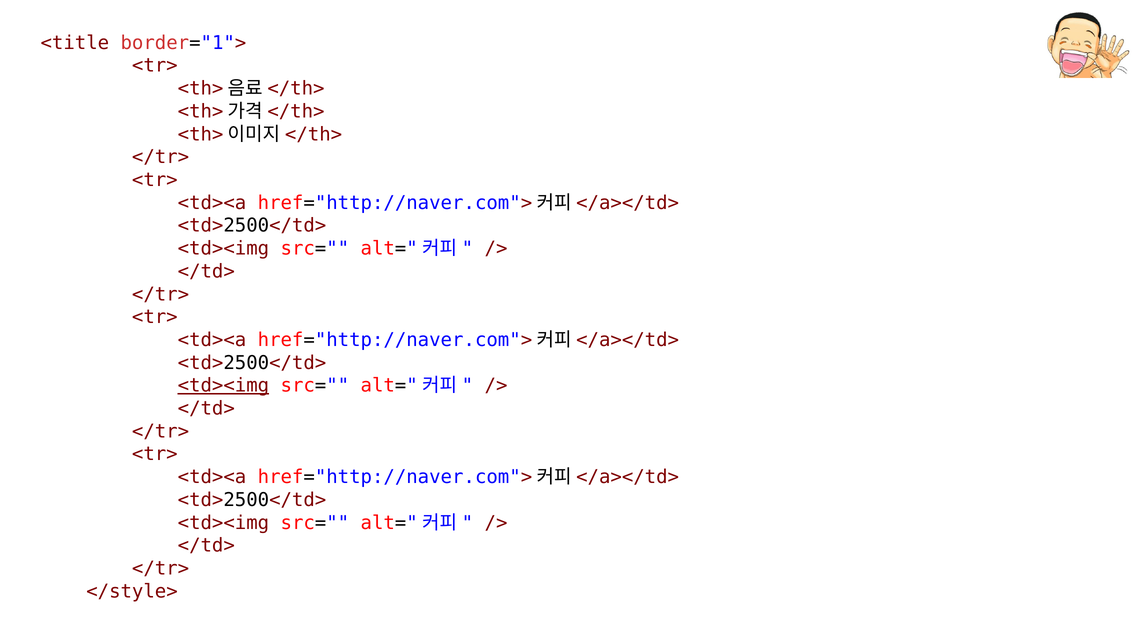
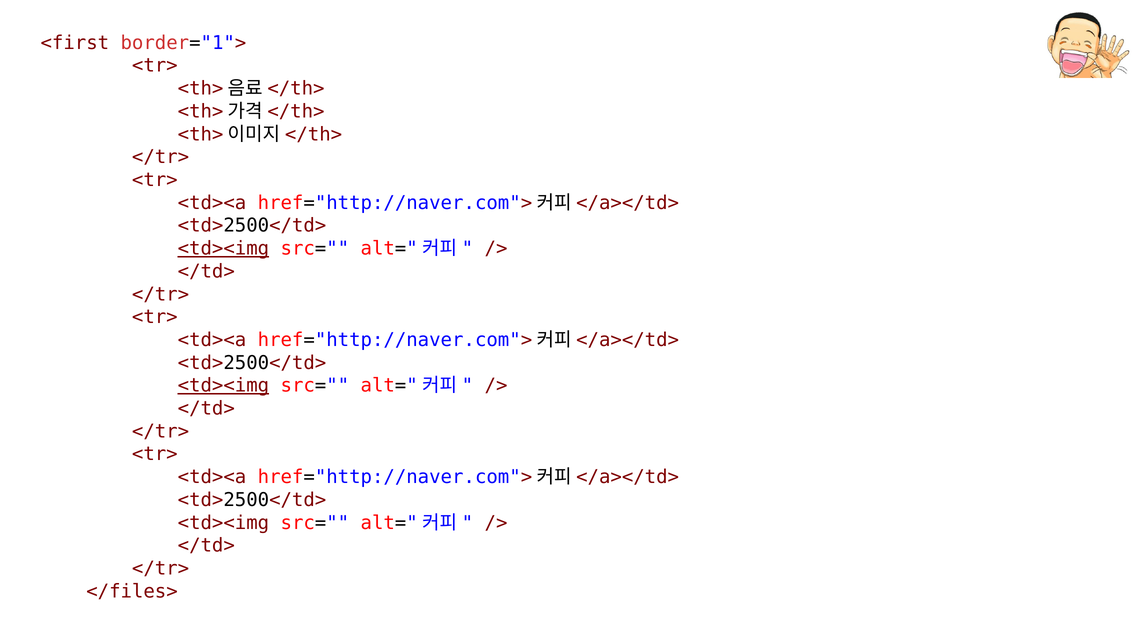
<title: <title -> <first (75, 43)
<td><img underline: none -> present (223, 248)
</style>: </style> -> </files> (132, 591)
